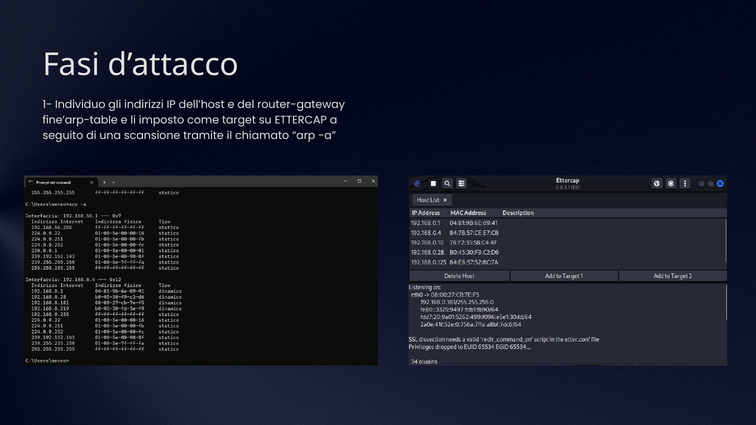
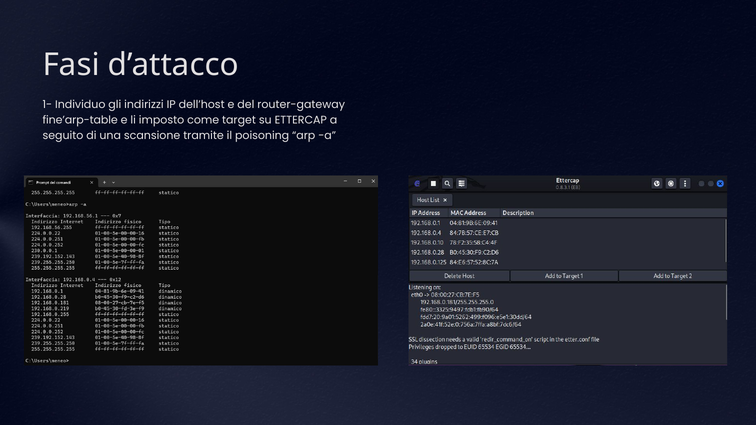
chiamato: chiamato -> poisoning (262, 136)
